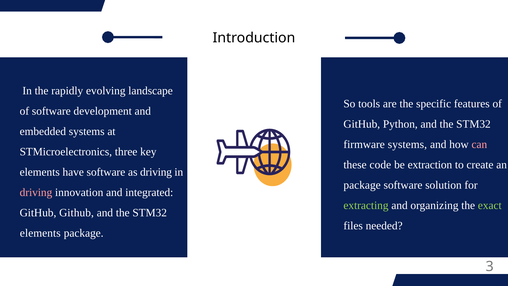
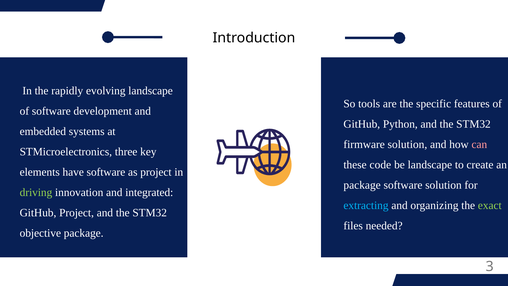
firmware systems: systems -> solution (407, 144)
be extraction: extraction -> landscape (430, 165)
as driving: driving -> project (156, 172)
driving colour: pink -> light green (36, 192)
extracting colour: light green -> light blue (366, 205)
GitHub Github: Github -> Project (77, 213)
elements: elements -> objective (40, 233)
